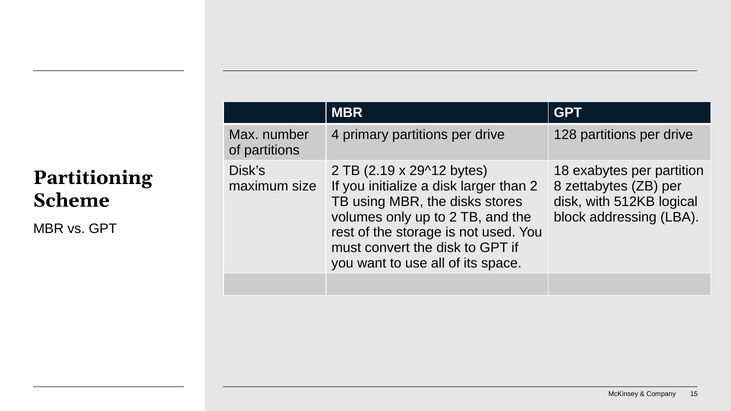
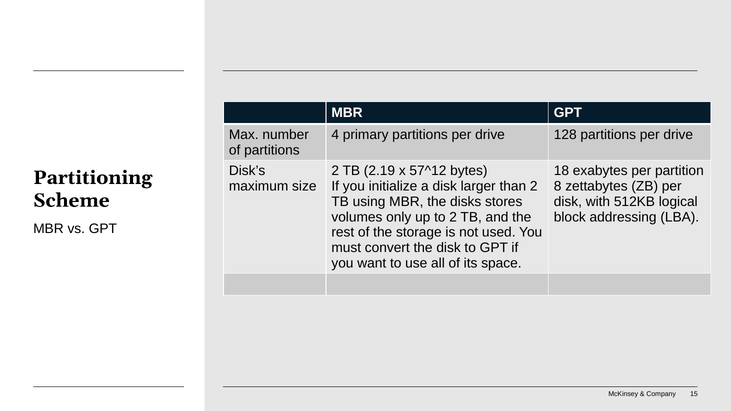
29^12: 29^12 -> 57^12 (428, 171)
